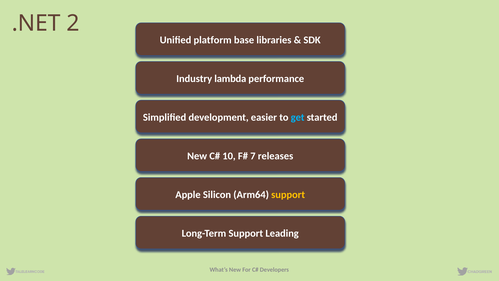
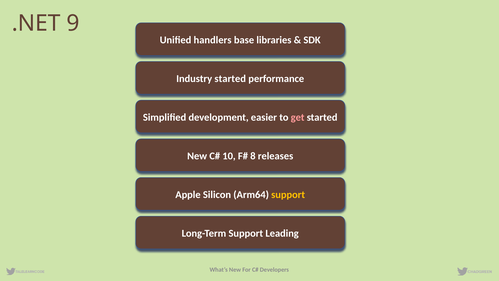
2: 2 -> 9 (73, 23)
platform: platform -> handlers (213, 40)
Industry lambda: lambda -> started (230, 78)
get colour: light blue -> pink (298, 117)
7: 7 -> 8 (253, 156)
